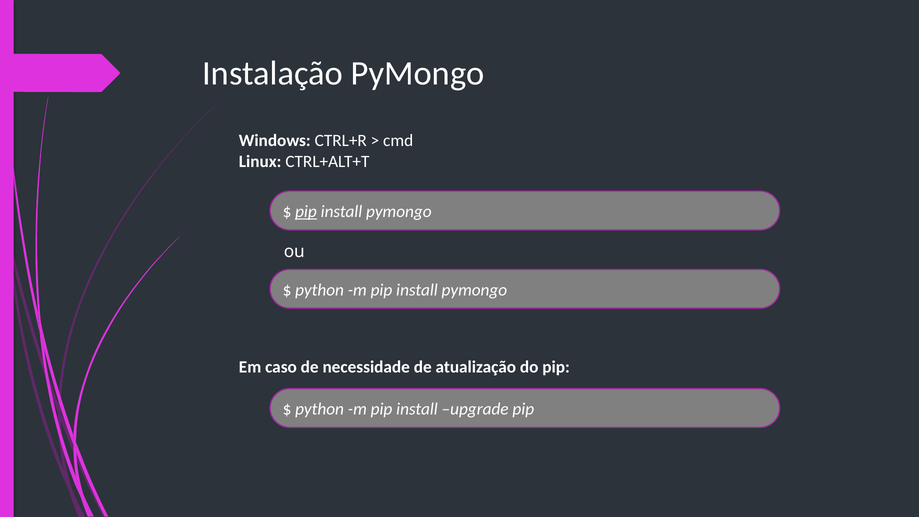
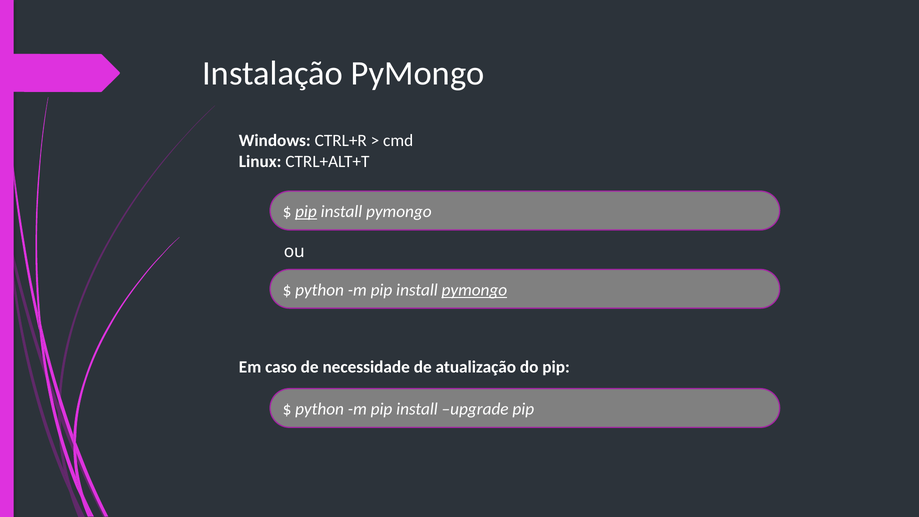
pymongo underline: none -> present (474, 290)
